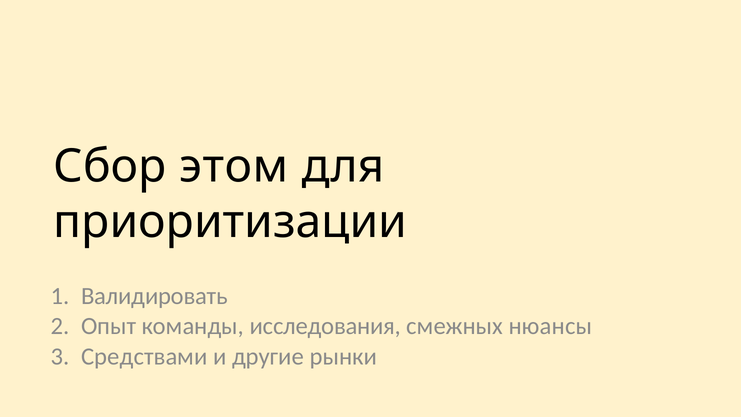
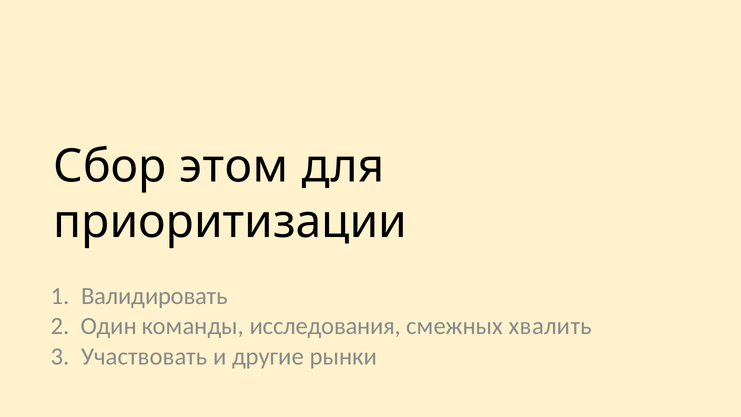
Опыт: Опыт -> Один (109, 326)
нюансы: нюансы -> хвалить (550, 326)
Средствами: Средствами -> Участвовать (144, 356)
